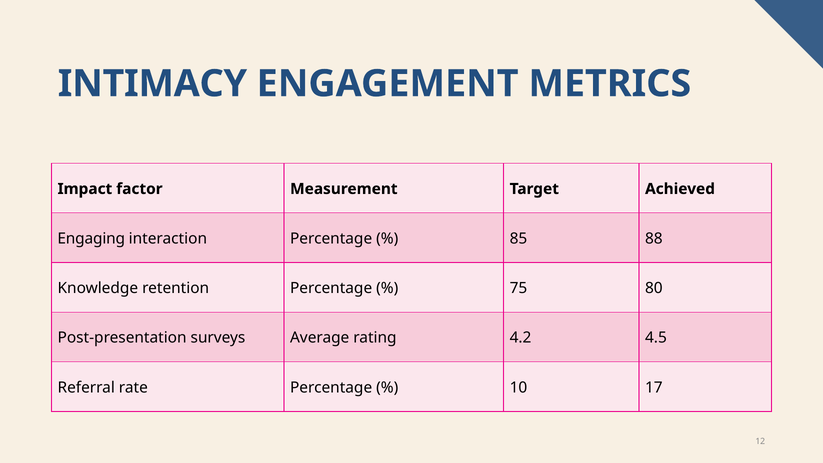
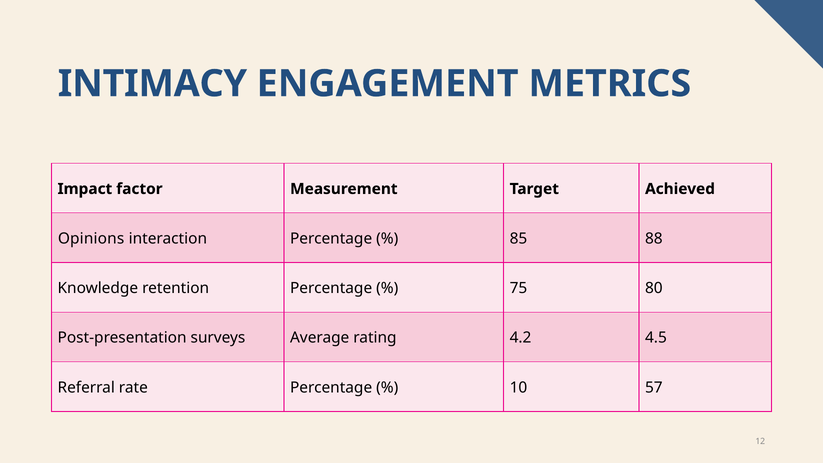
Engaging: Engaging -> Opinions (91, 239)
17: 17 -> 57 (654, 387)
